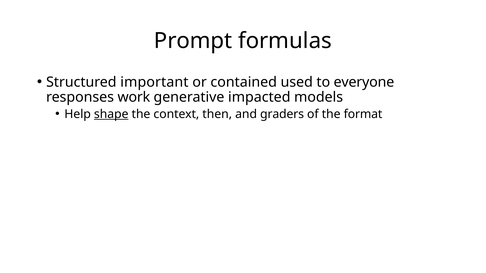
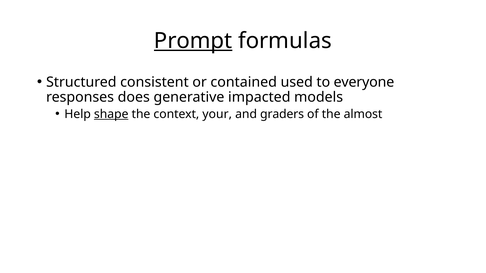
Prompt underline: none -> present (193, 41)
important: important -> consistent (154, 82)
work: work -> does (134, 97)
then: then -> your (217, 114)
format: format -> almost (363, 114)
